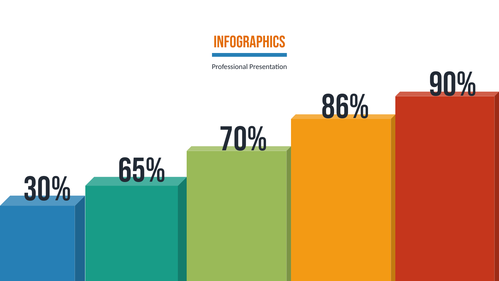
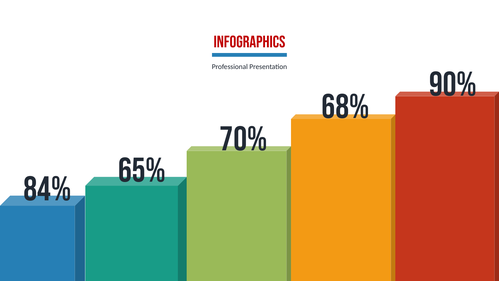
infographics colour: orange -> red (249, 42)
86%: 86% -> 68% (345, 107)
30%: 30% -> 84% (47, 189)
